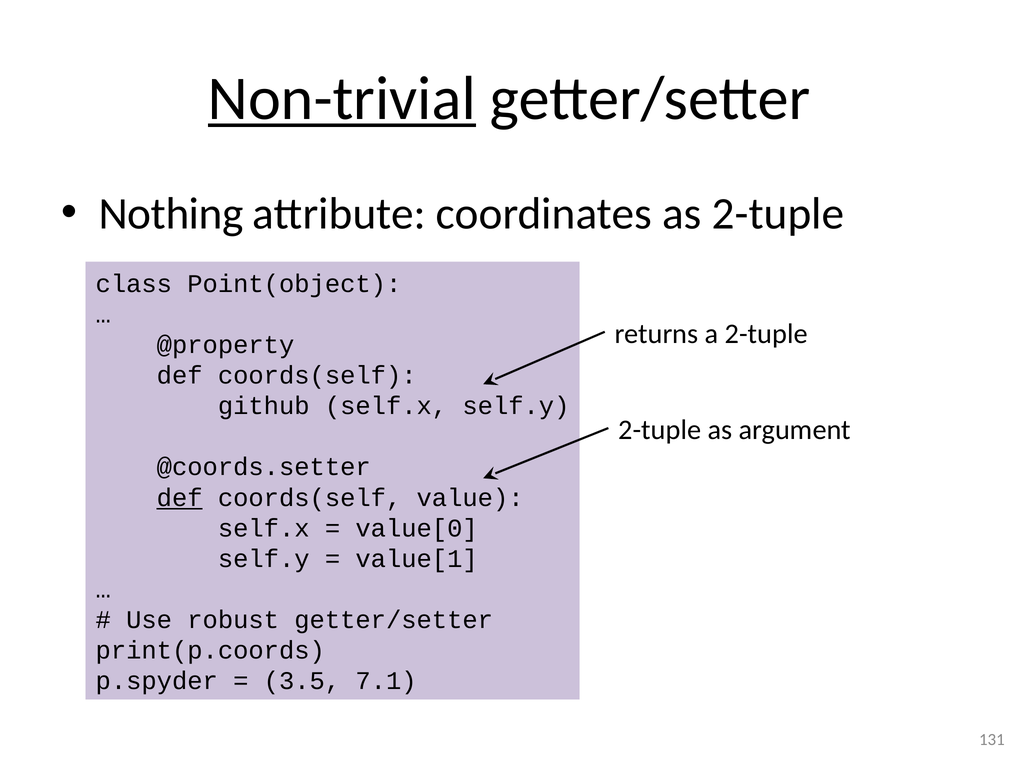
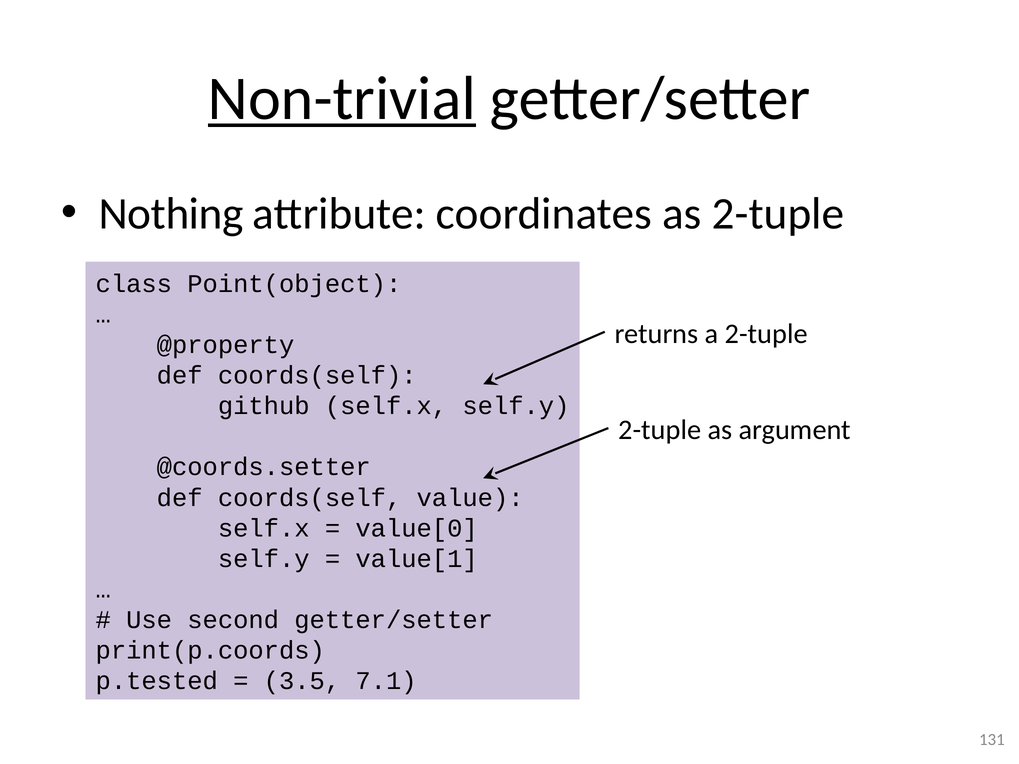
def underline: present -> none (180, 498)
robust: robust -> second (233, 620)
p.spyder: p.spyder -> p.tested (157, 681)
